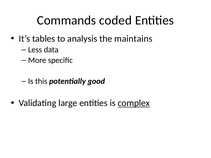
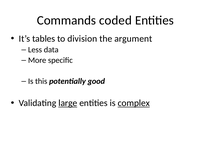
analysis: analysis -> division (82, 39)
maintains: maintains -> argument (133, 39)
large underline: none -> present (68, 103)
